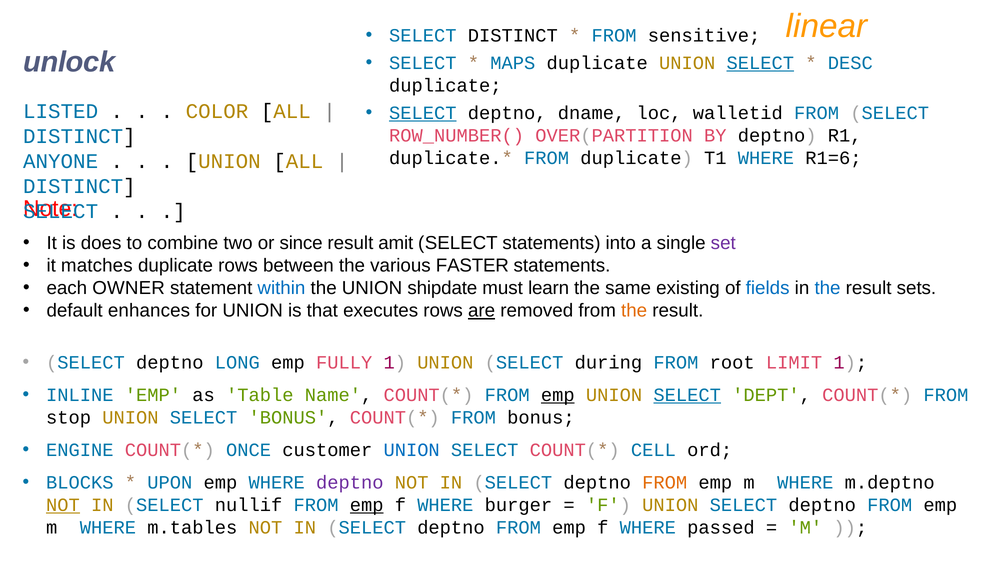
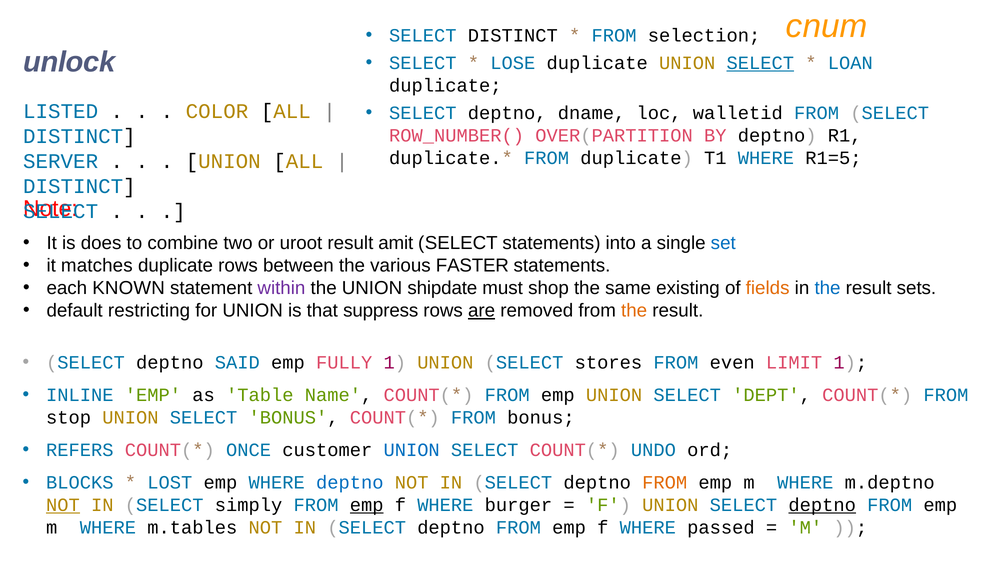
linear: linear -> cnum (827, 26)
sensitive: sensitive -> selection (704, 35)
MAPS: MAPS -> LOSE (513, 63)
DESC: DESC -> LOAN (850, 63)
SELECT underline: present -> none (423, 113)
R1=6: R1=6 -> R1=5 (833, 158)
ANYONE: ANYONE -> SERVER (61, 161)
since: since -> uroot (301, 243)
set colour: purple -> blue (723, 243)
OWNER: OWNER -> KNOWN (129, 288)
within colour: blue -> purple (281, 288)
learn: learn -> shop (549, 288)
fields colour: blue -> orange (768, 288)
enhances: enhances -> restricting (149, 310)
executes: executes -> suppress (381, 310)
LONG: LONG -> SAID (237, 362)
during: during -> stores (608, 362)
root: root -> even (732, 362)
emp underline: present -> none (558, 394)
SELECT underline: present -> none (687, 394)
ENGINE: ENGINE -> REFERS (80, 449)
CELL: CELL -> UNDO (653, 449)
UPON: UPON -> LOST (170, 482)
deptno colour: purple -> blue (350, 482)
nullif: nullif -> simply (249, 504)
deptno underline: none -> present (822, 504)
